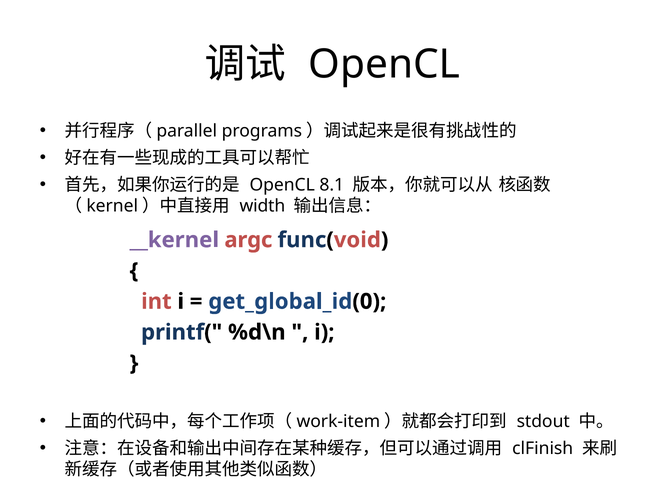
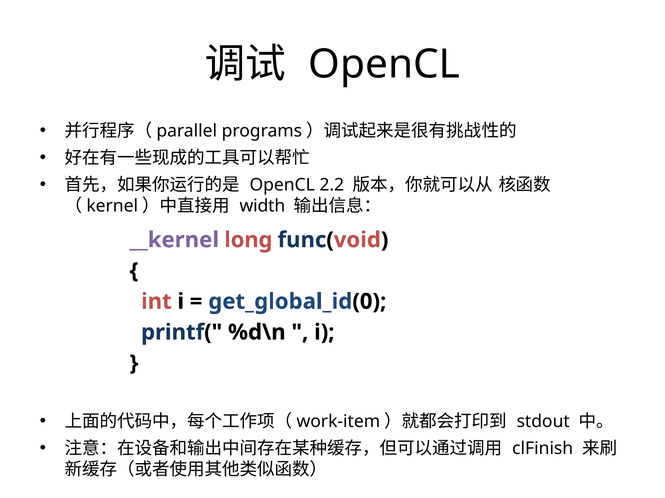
8.1: 8.1 -> 2.2 (332, 185)
argc: argc -> long (248, 240)
